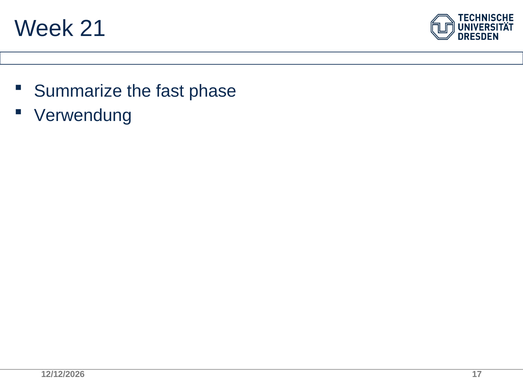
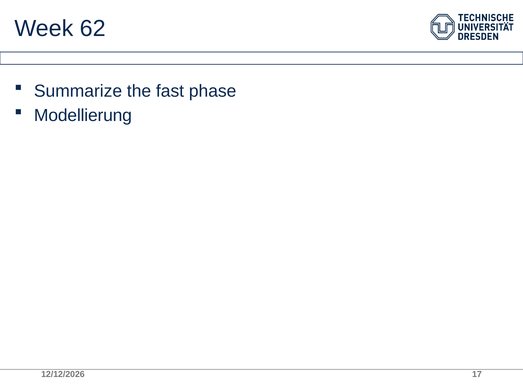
21: 21 -> 62 (93, 29)
Verwendung: Verwendung -> Modellierung (83, 115)
